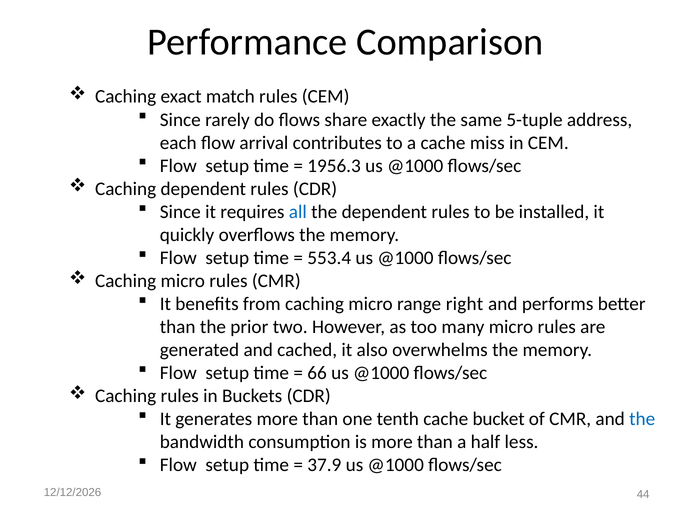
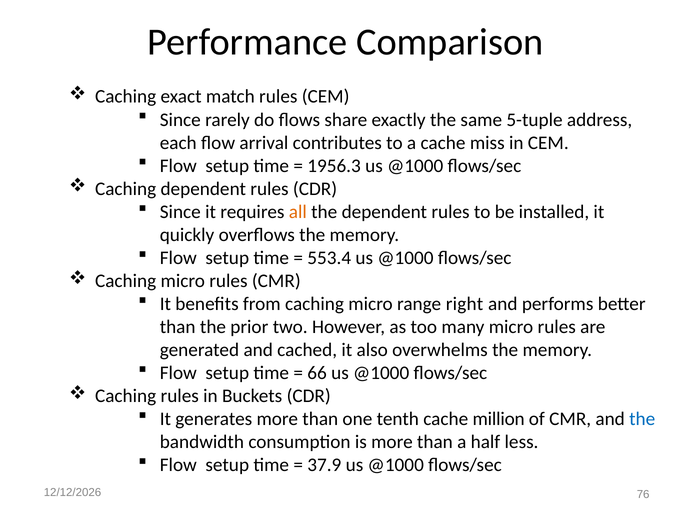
all colour: blue -> orange (298, 212)
bucket: bucket -> million (499, 419)
44: 44 -> 76 (643, 495)
